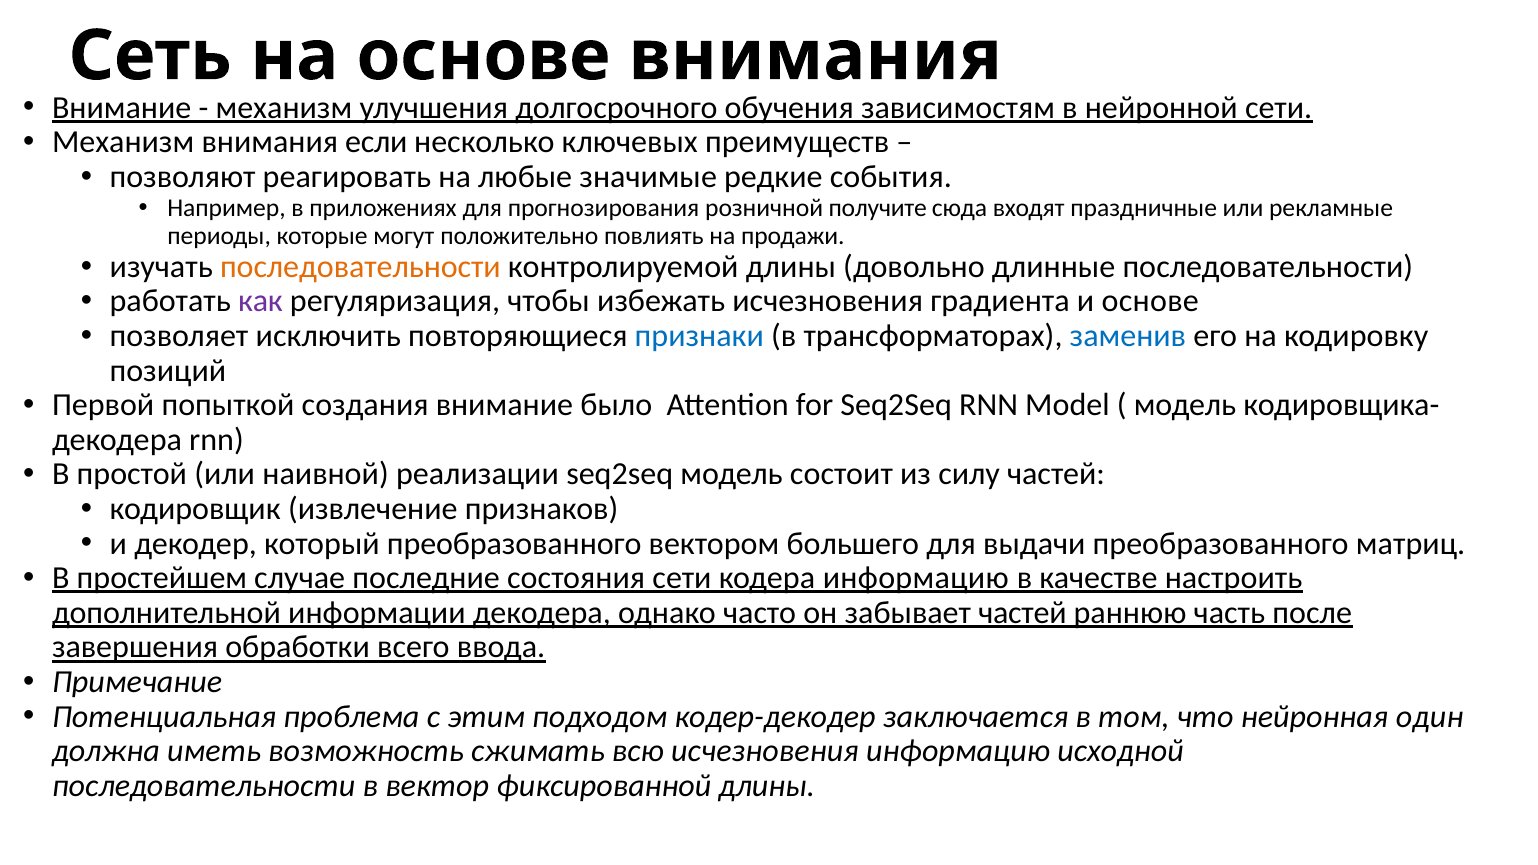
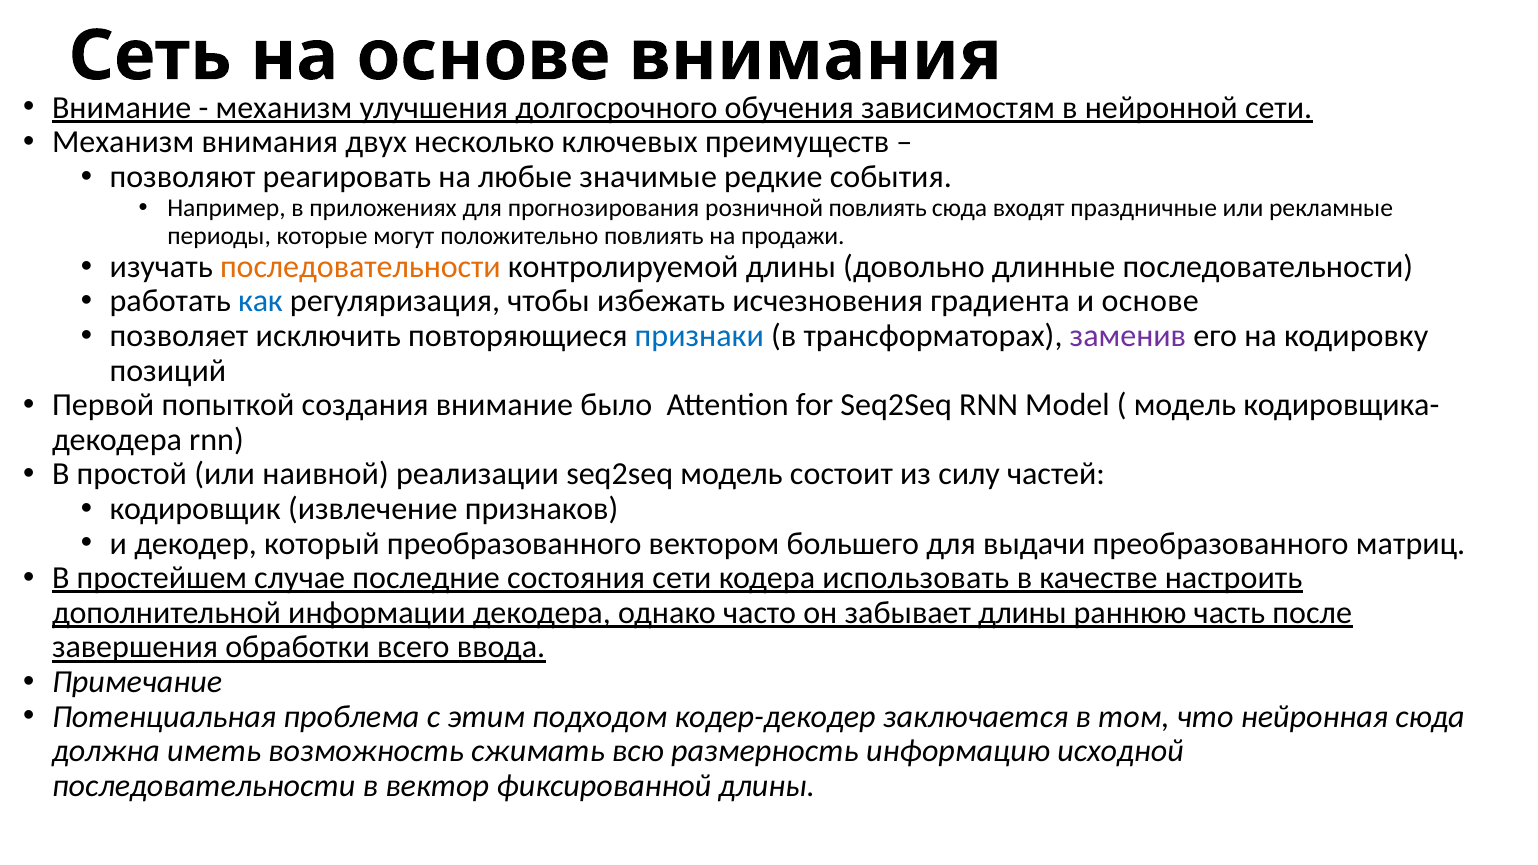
если: если -> двух (376, 142)
розничной получите: получите -> повлиять (878, 208)
как colour: purple -> blue (260, 301)
заменив colour: blue -> purple (1128, 336)
кодера информацию: информацию -> использовать (916, 578)
забывает частей: частей -> длины (1022, 613)
нейронная один: один -> сюда (1430, 717)
всю исчезновения: исчезновения -> размерность (765, 751)
